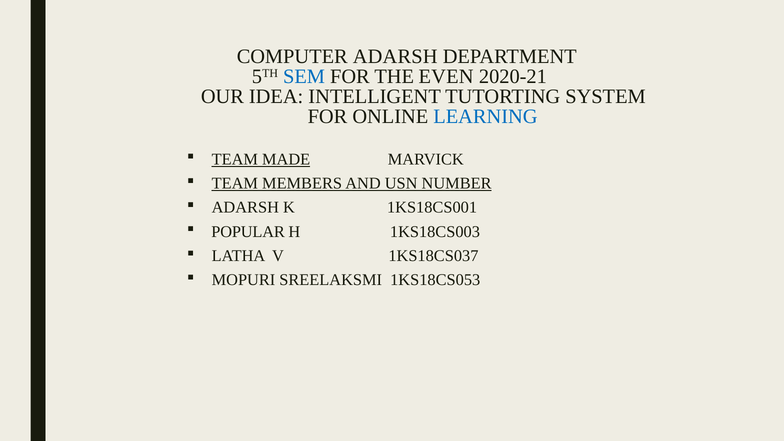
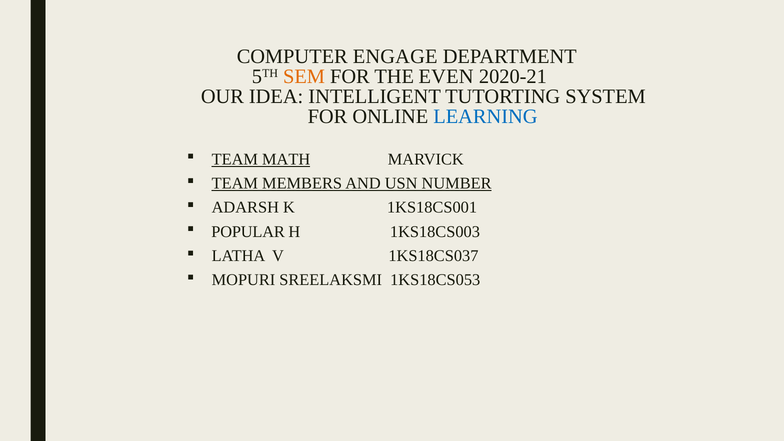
COMPUTER ADARSH: ADARSH -> ENGAGE (395, 56)
SEM colour: blue -> orange (304, 76)
MADE: MADE -> MATH (286, 159)
